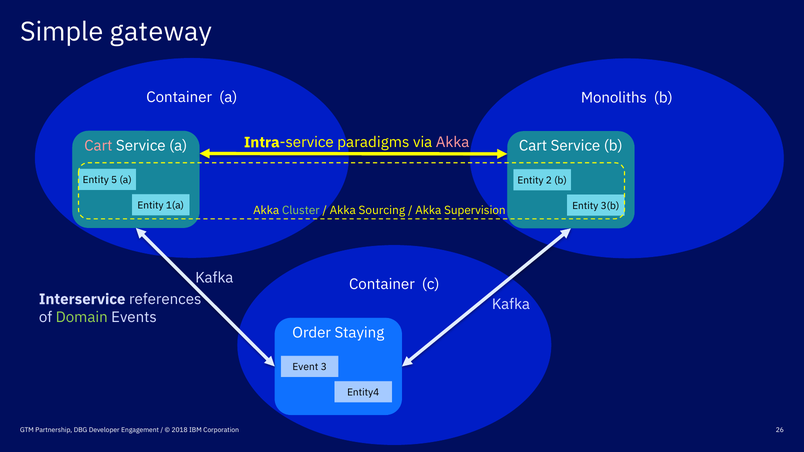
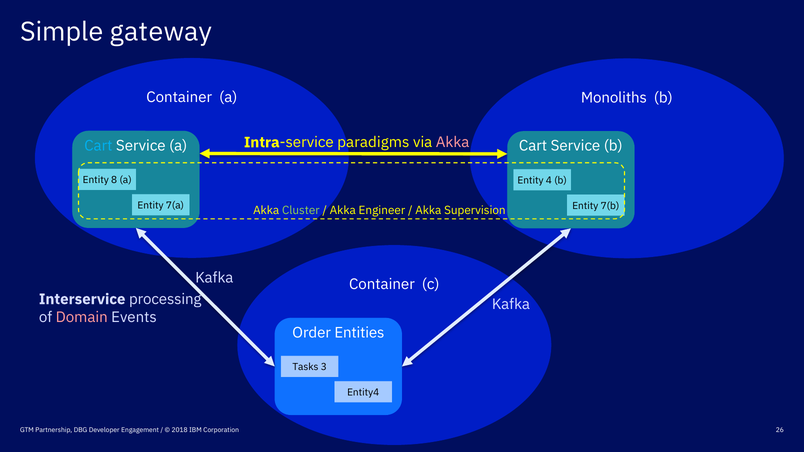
Cart colour: pink -> light blue (98, 146)
5: 5 -> 8 (114, 180)
2: 2 -> 4 (549, 181)
1(a: 1(a -> 7(a (175, 206)
3(b: 3(b -> 7(b (610, 206)
Sourcing: Sourcing -> Engineer (382, 211)
references: references -> processing (165, 299)
Domain colour: light green -> pink (82, 317)
Staying: Staying -> Entities (359, 333)
Event: Event -> Tasks (305, 367)
